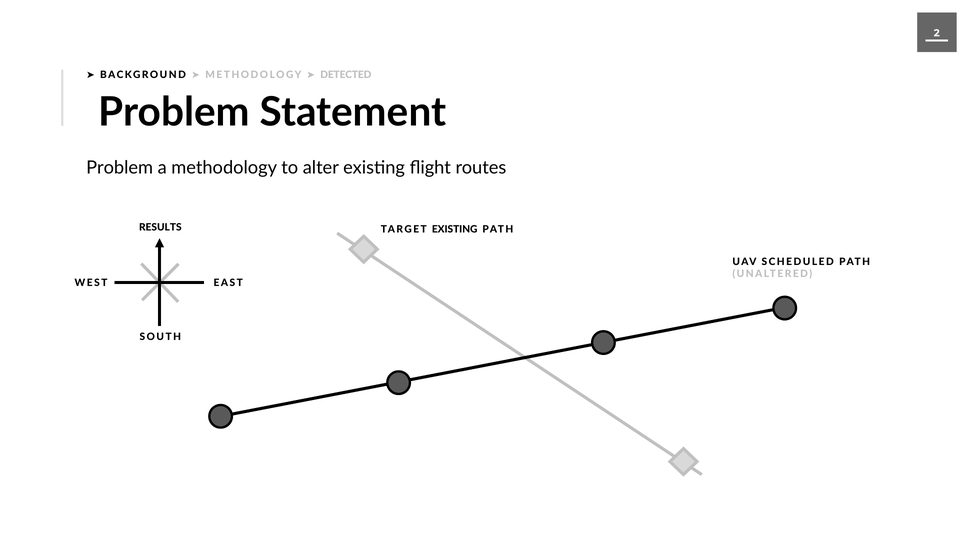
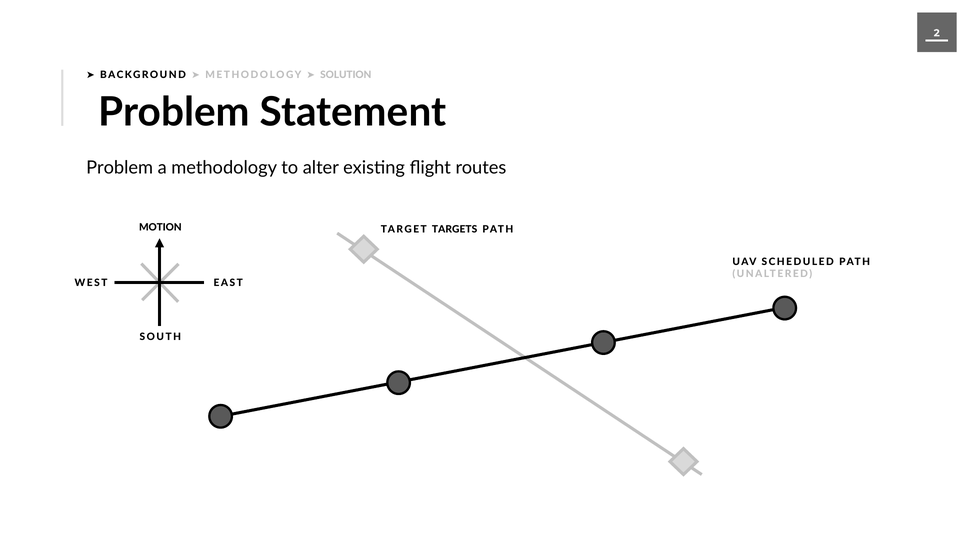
DETECTED: DETECTED -> SOLUTION (346, 75)
RESULTS: RESULTS -> MOTION (160, 227)
TARGET EXISTING: EXISTING -> TARGETS (455, 230)
